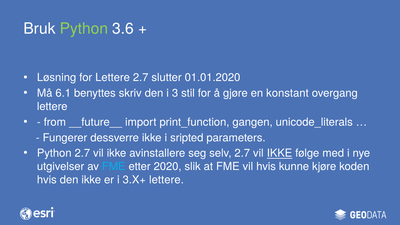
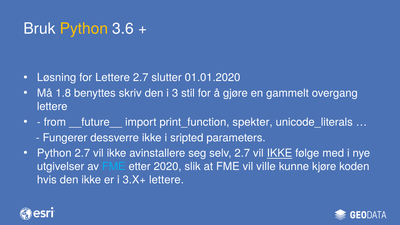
Python colour: light green -> yellow (84, 29)
6.1: 6.1 -> 1.8 (63, 93)
konstant: konstant -> gammelt (288, 93)
gangen: gangen -> spekter (253, 122)
vil hvis: hvis -> ville (266, 167)
